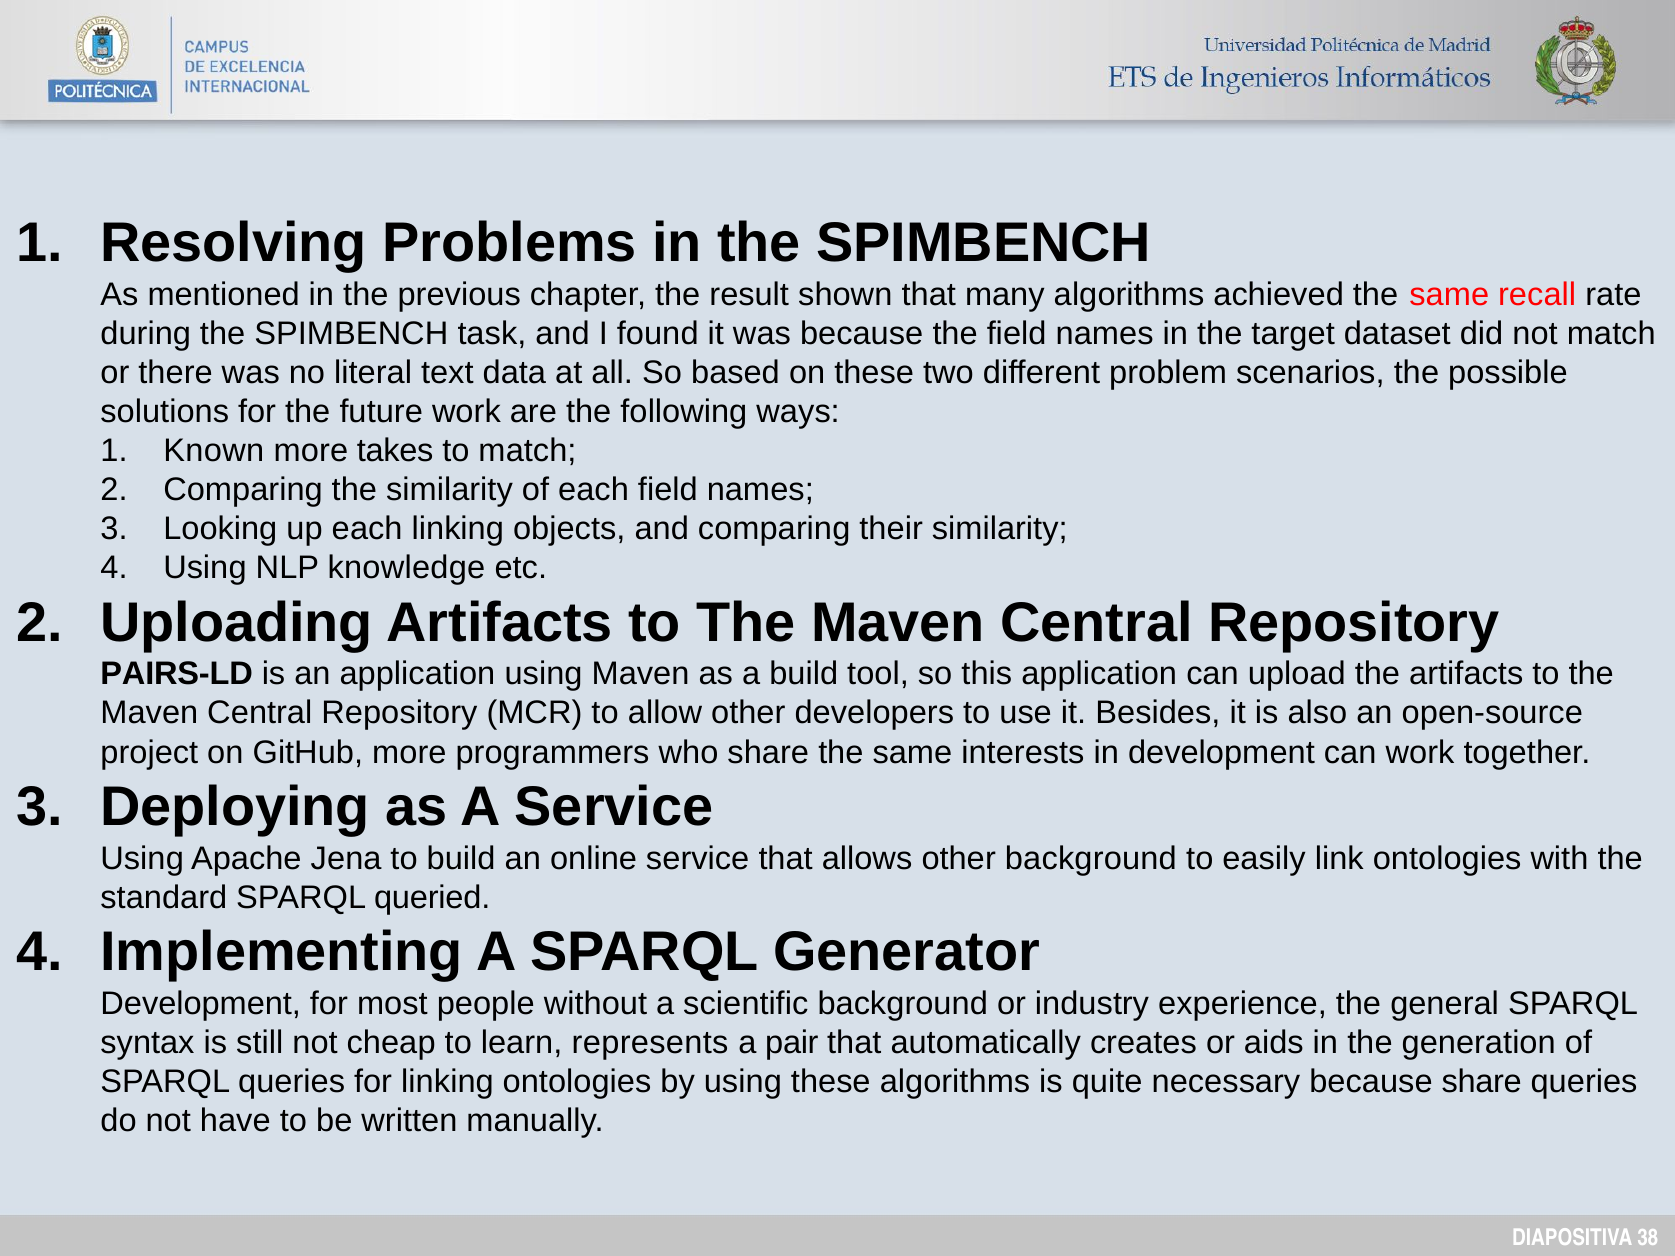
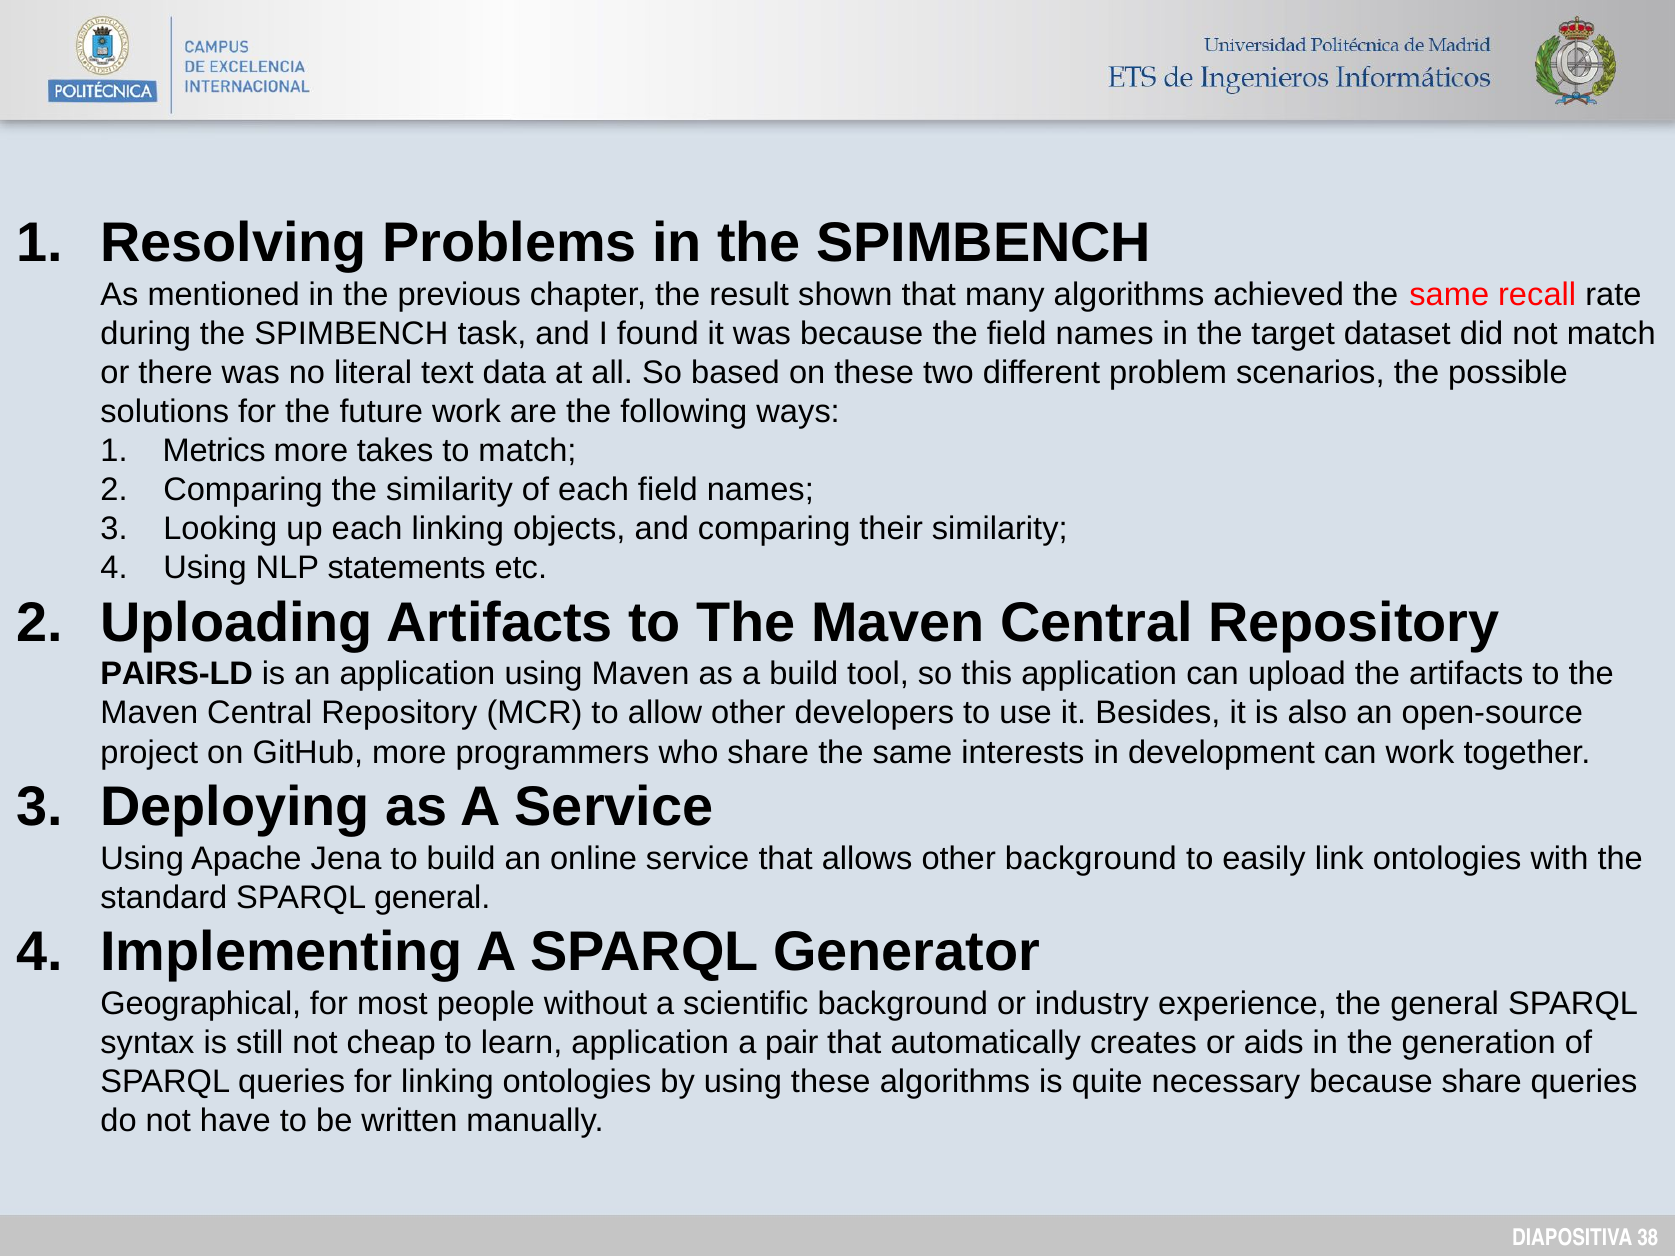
Known: Known -> Metrics (214, 451)
knowledge: knowledge -> statements (407, 568)
SPARQL queried: queried -> general (432, 898)
Development: Development -> Geographical (201, 1004)
learn represents: represents -> application (650, 1043)
